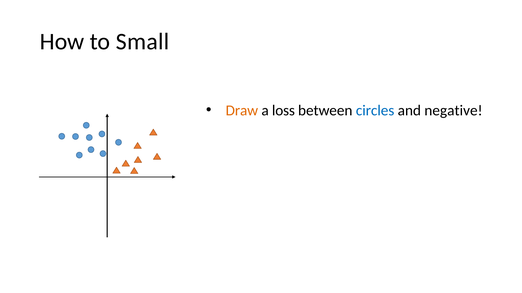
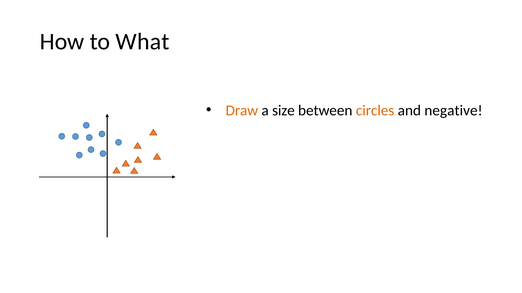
Small: Small -> What (143, 42)
loss: loss -> size (283, 111)
circles colour: blue -> orange (375, 111)
